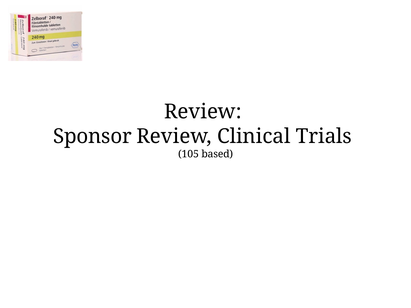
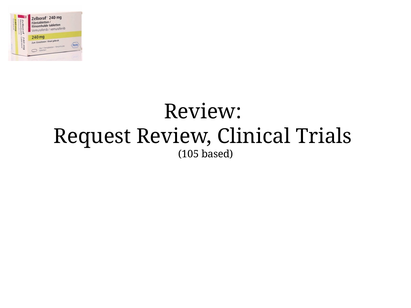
Sponsor: Sponsor -> Request (92, 136)
